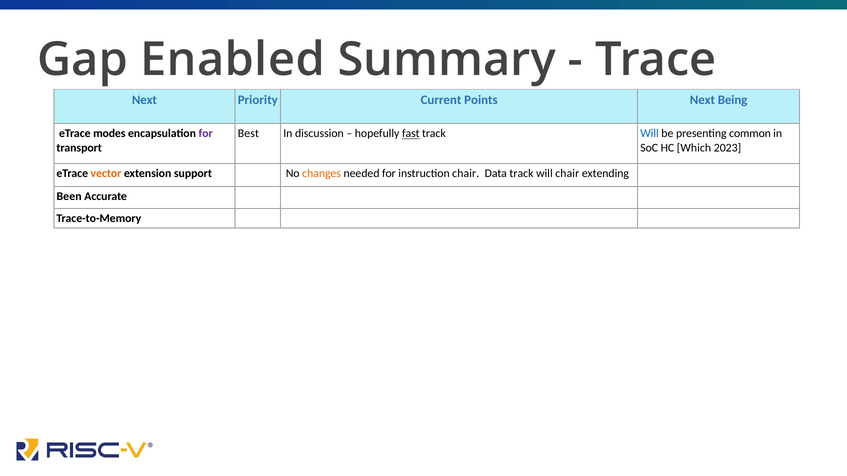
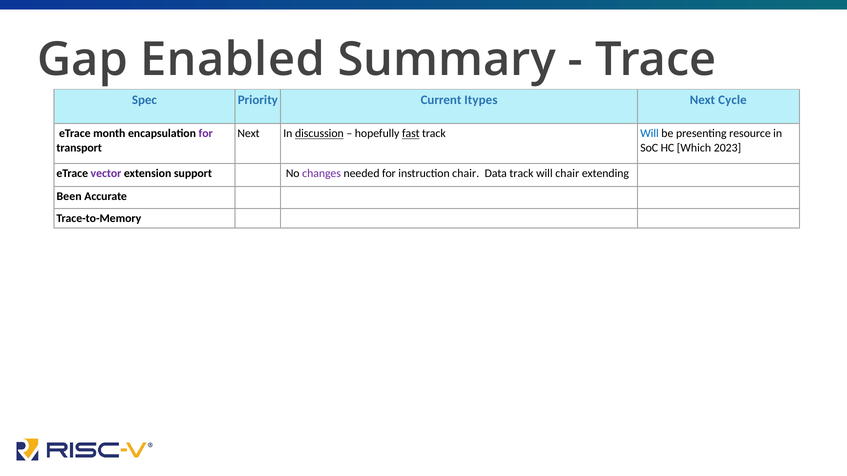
Next: Next -> Spec (144, 100)
Points: Points -> Itypes (481, 100)
Being: Being -> Cycle (732, 100)
modes: modes -> month (109, 134)
Best: Best -> Next (249, 134)
discussion underline: none -> present (319, 134)
common: common -> resource (750, 134)
vector colour: orange -> purple (106, 174)
changes colour: orange -> purple (322, 174)
